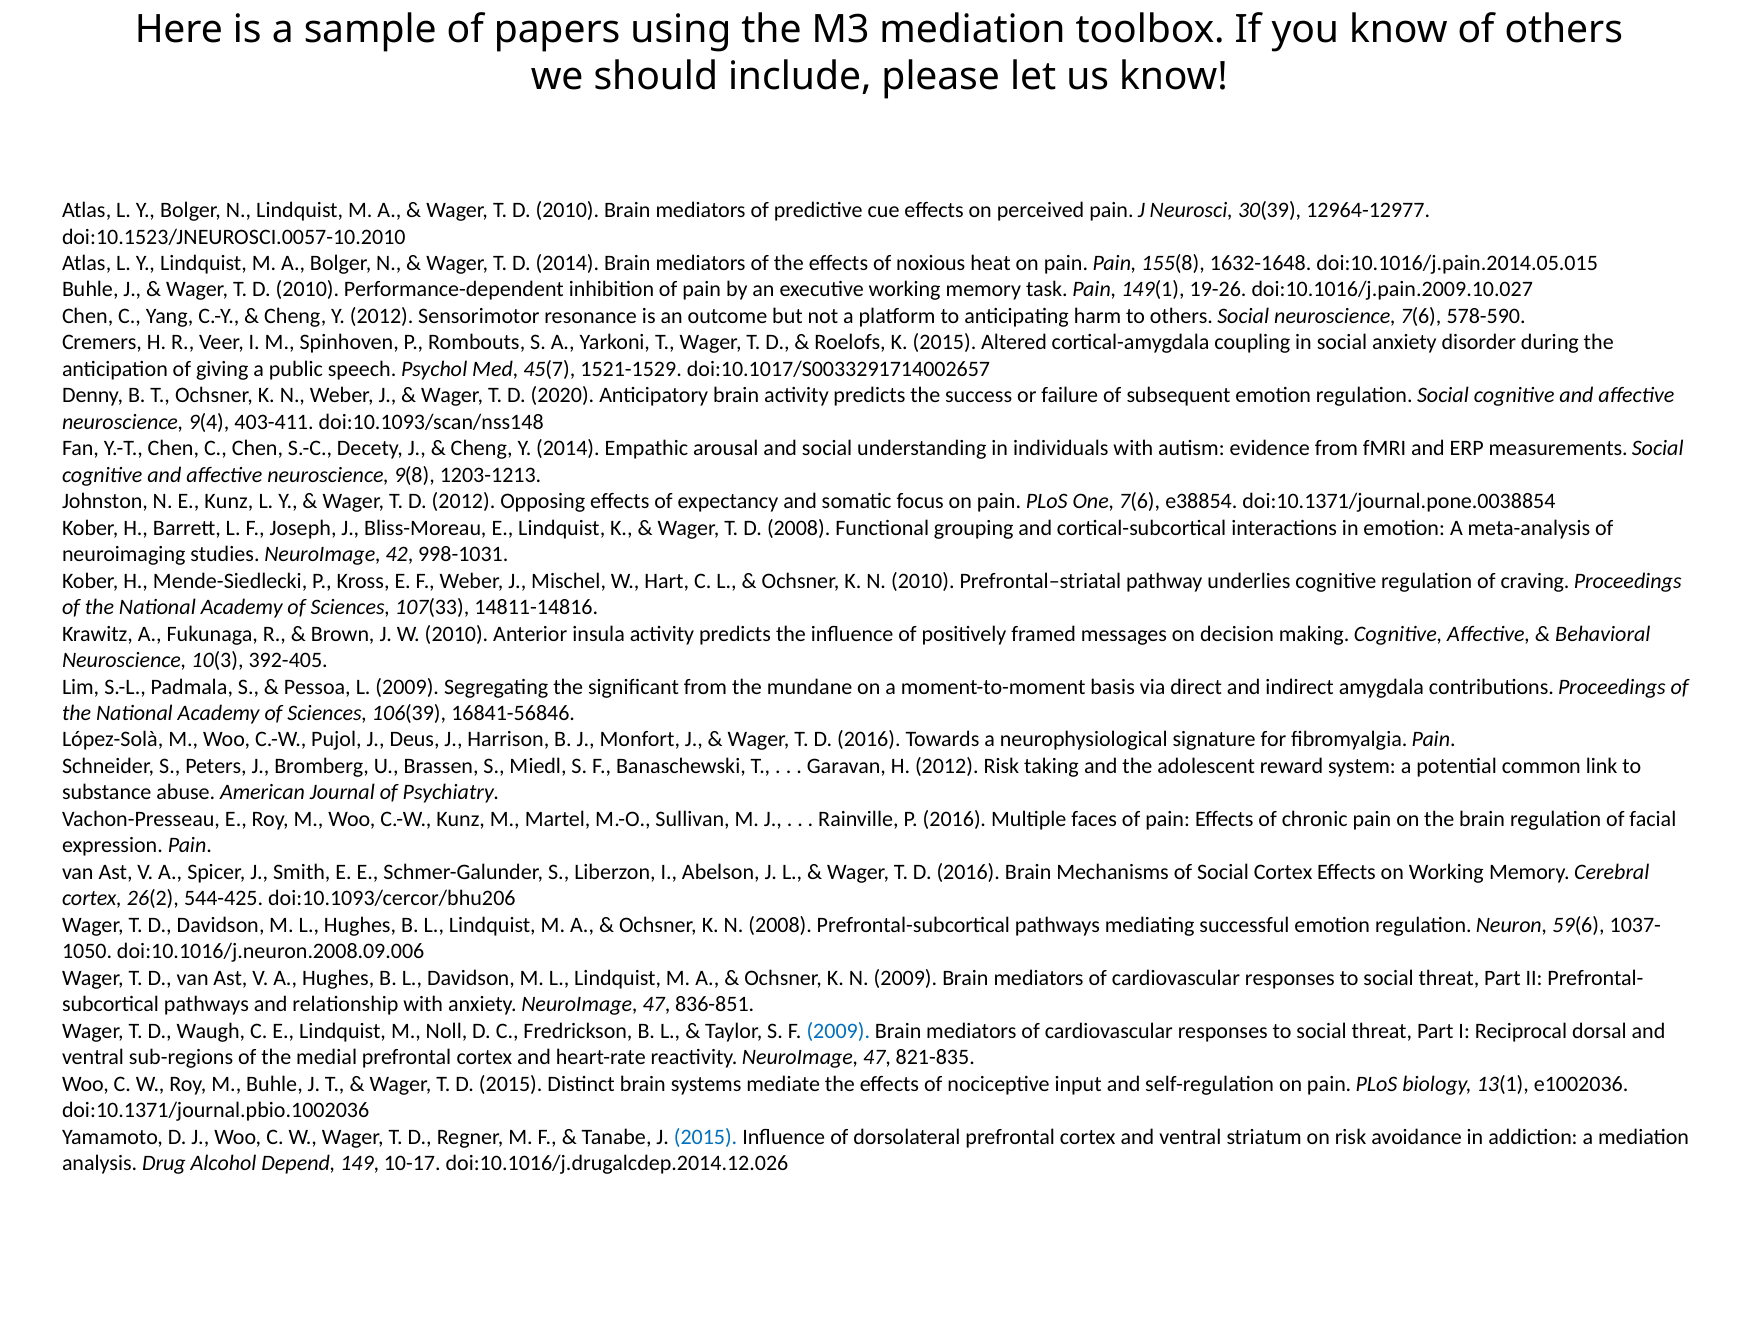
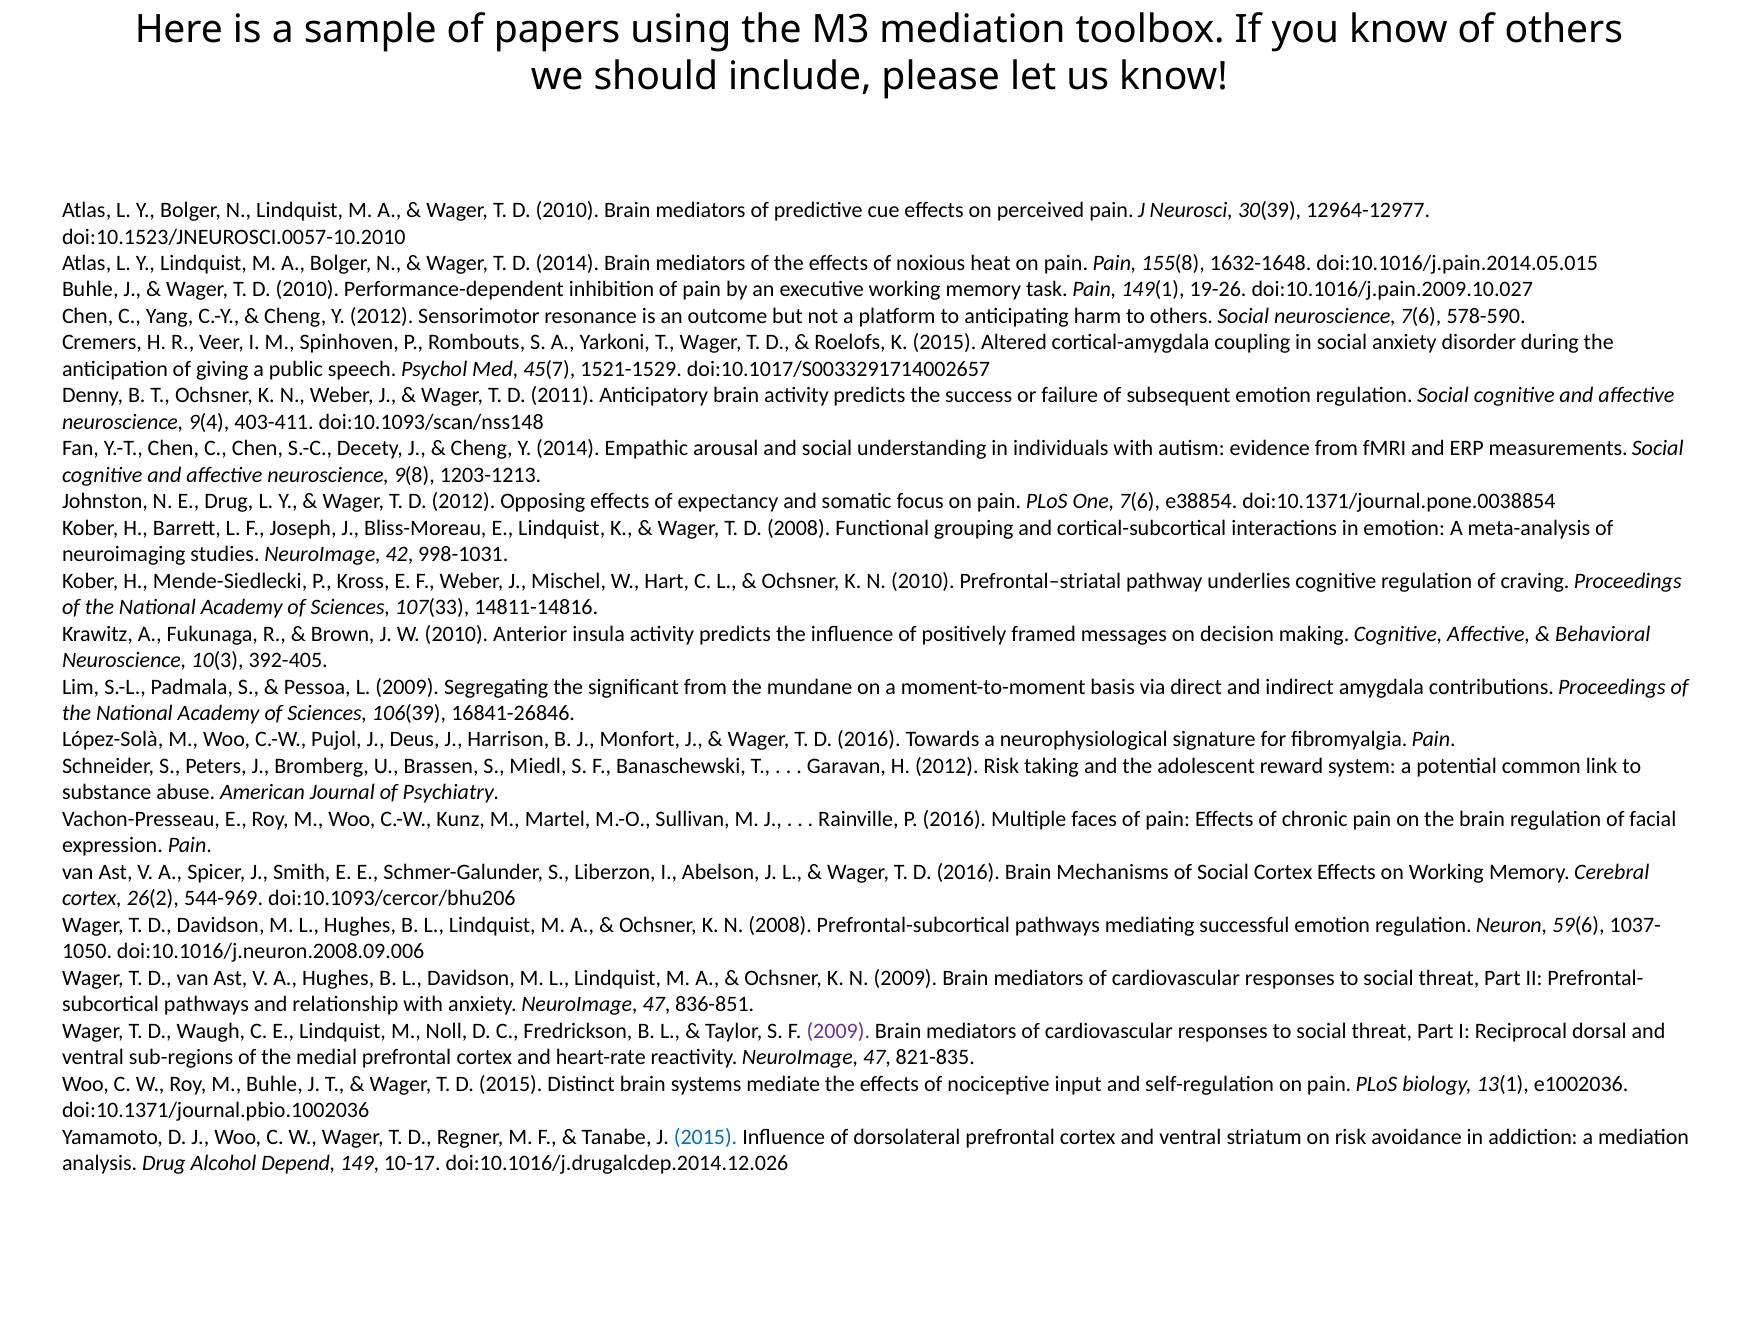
2020: 2020 -> 2011 (562, 396)
E Kunz: Kunz -> Drug (229, 501)
16841-56846: 16841-56846 -> 16841-26846 (513, 713)
544-425: 544-425 -> 544-969 (224, 899)
2009 colour: blue -> purple (838, 1031)
